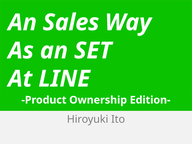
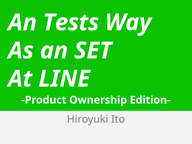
Sales: Sales -> Tests (71, 23)
